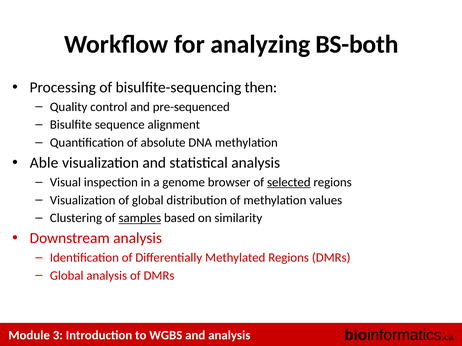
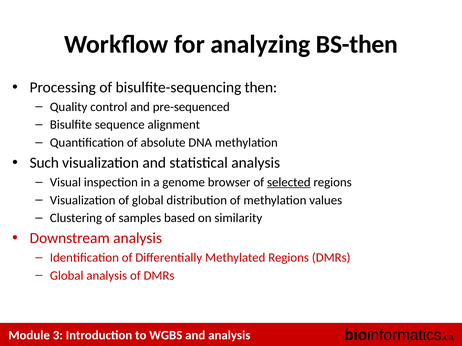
BS-both: BS-both -> BS-then (357, 45)
Able: Able -> Such (44, 163)
samples underline: present -> none (140, 218)
